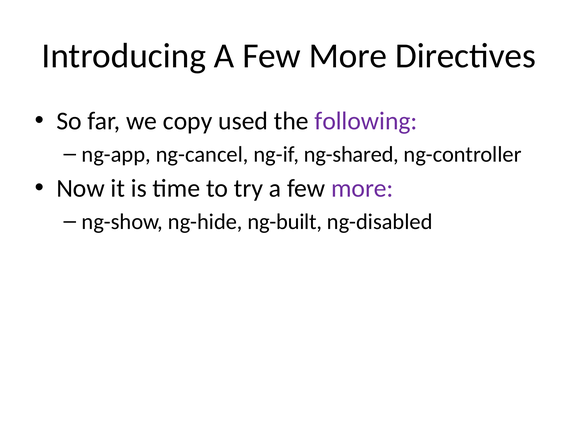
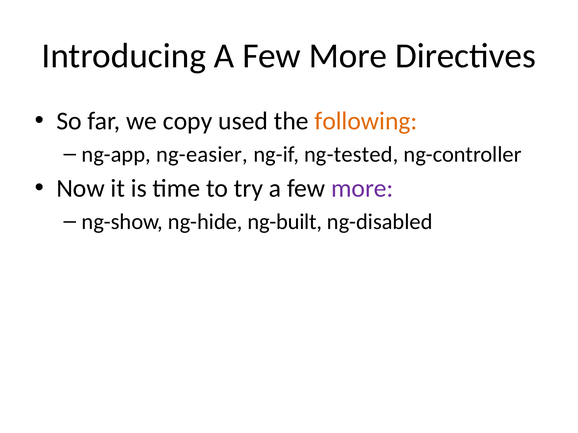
following colour: purple -> orange (366, 121)
ng-cancel: ng-cancel -> ng-easier (202, 154)
ng-shared: ng-shared -> ng-tested (351, 154)
